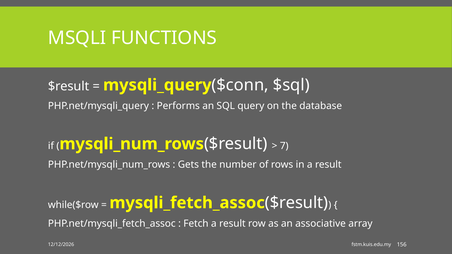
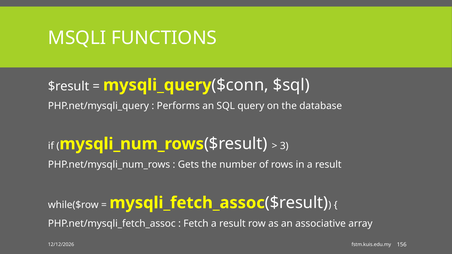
7: 7 -> 3 (284, 146)
